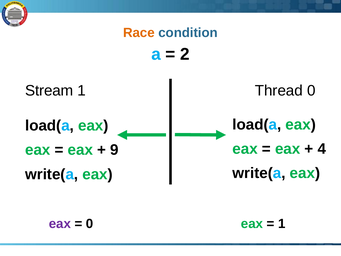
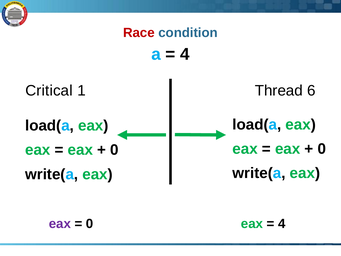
Race colour: orange -> red (139, 33)
2: 2 -> 4 (185, 54)
Stream: Stream -> Critical (49, 90)
Thread 0: 0 -> 6 (311, 90)
4: 4 -> 0 (322, 149)
9: 9 -> 0 (114, 150)
1: 1 -> 4 (282, 224)
